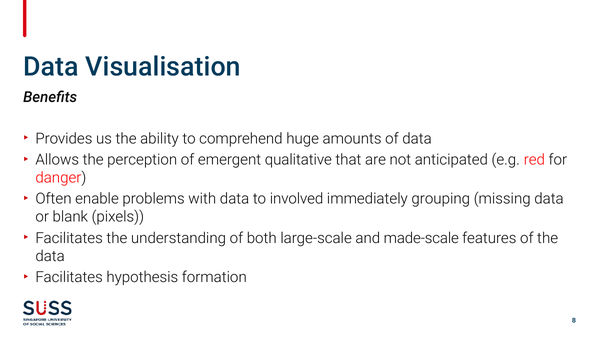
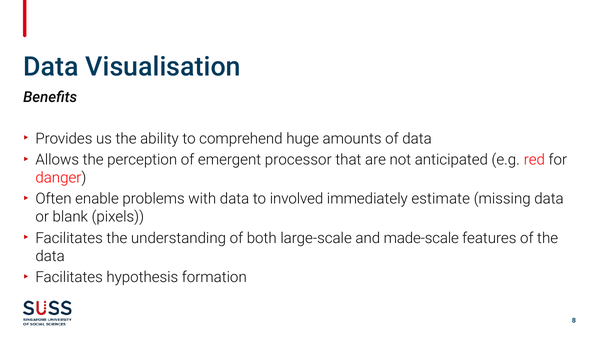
qualitative: qualitative -> processor (298, 160)
grouping: grouping -> estimate (441, 199)
